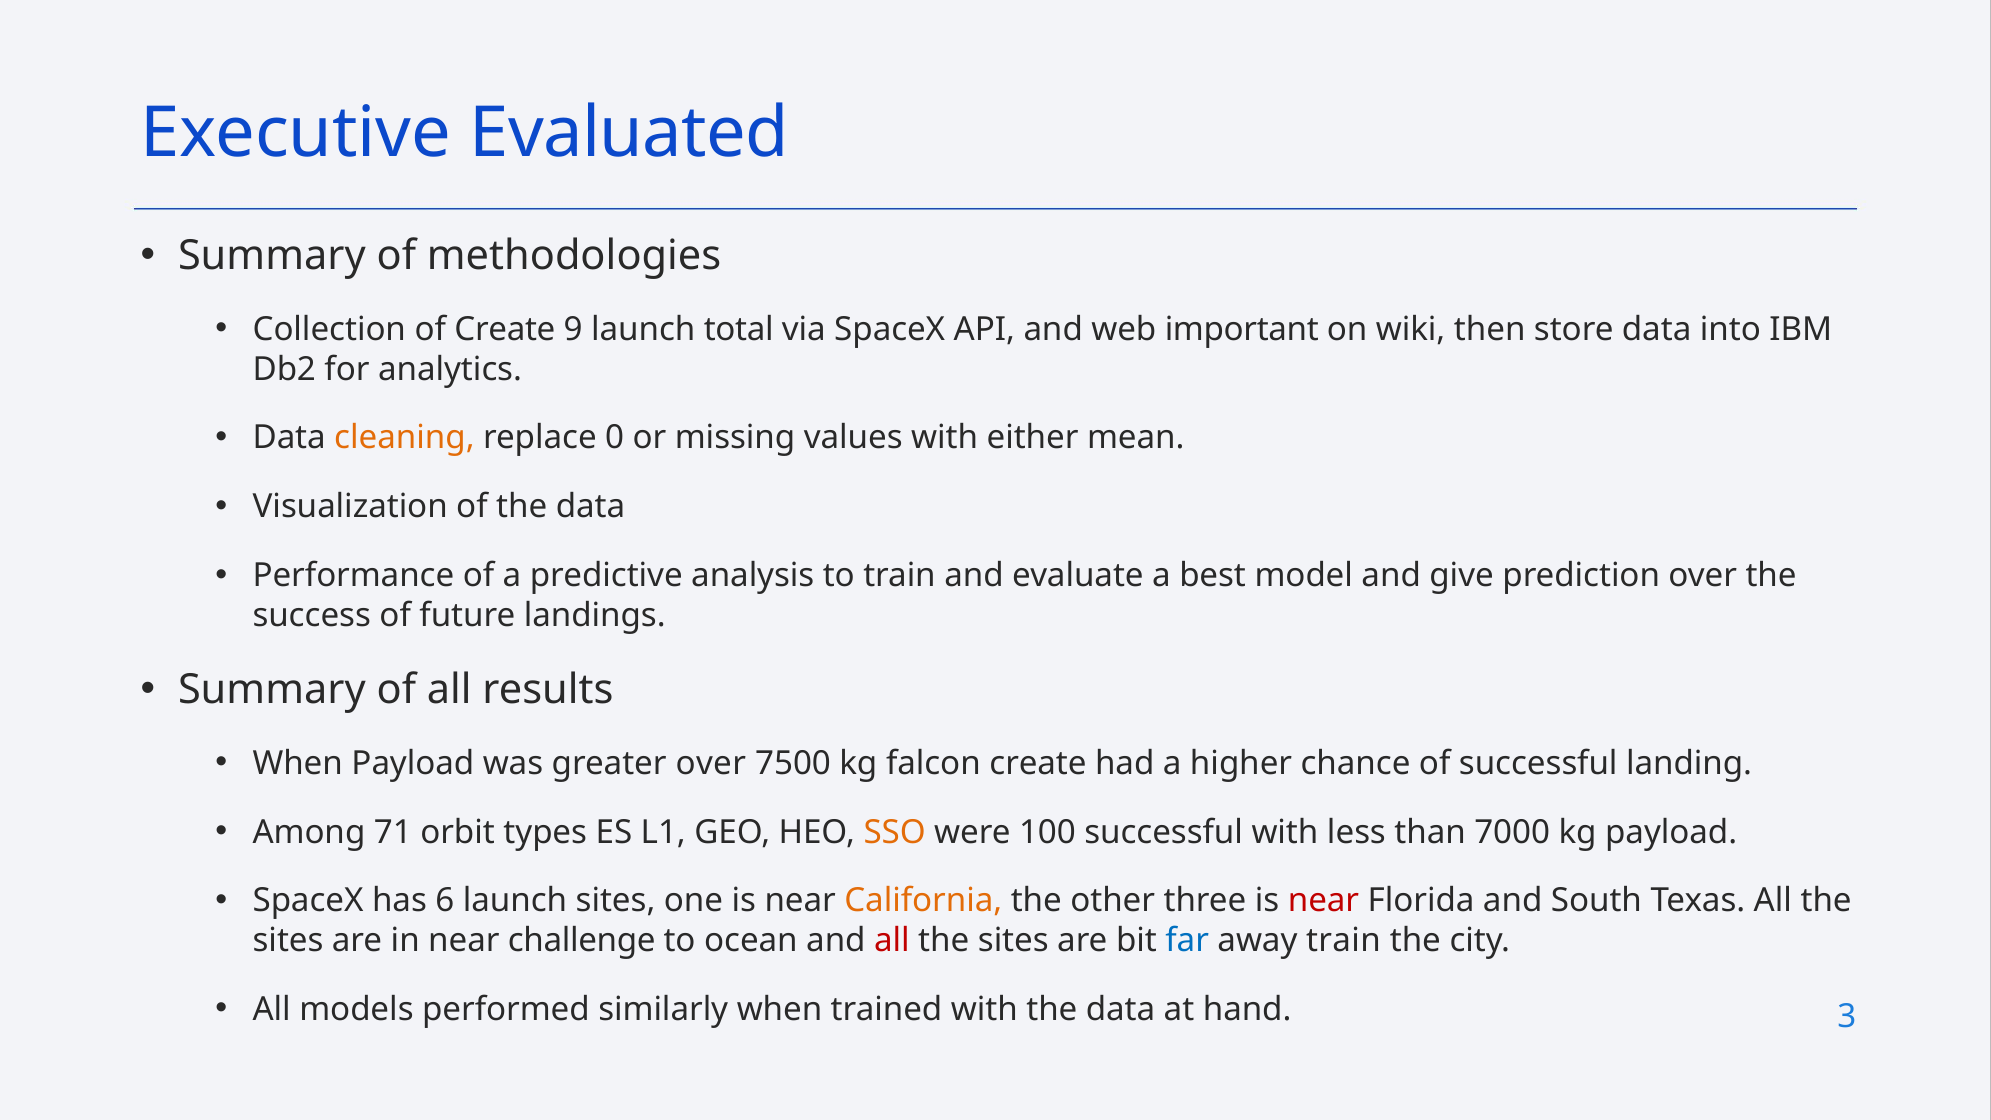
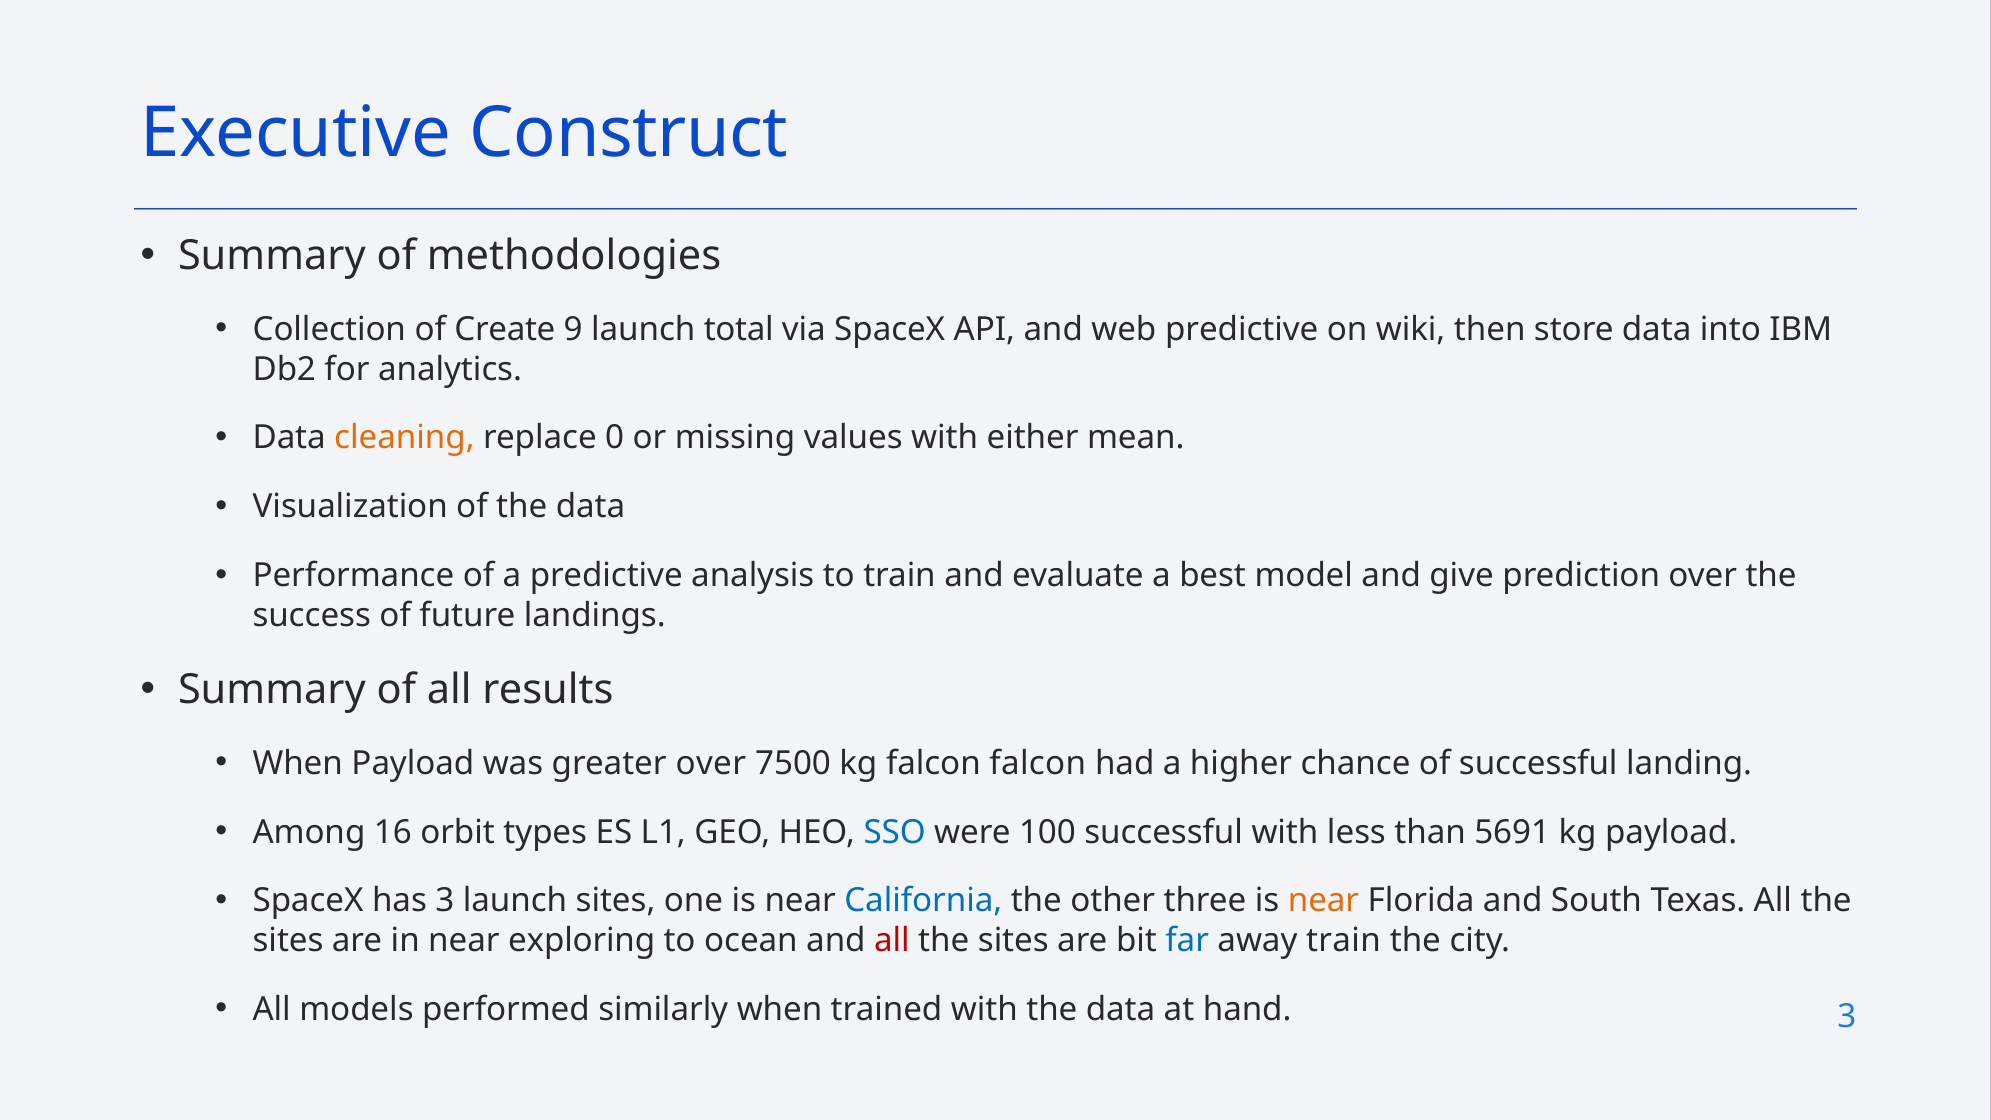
Evaluated: Evaluated -> Construct (629, 133)
web important: important -> predictive (1242, 329)
falcon create: create -> falcon (1038, 763)
71: 71 -> 16 (393, 832)
SSO colour: orange -> blue (895, 832)
7000: 7000 -> 5691 (1512, 832)
has 6: 6 -> 3 (445, 901)
California colour: orange -> blue (923, 901)
near colour: red -> orange (1323, 901)
challenge: challenge -> exploring (582, 941)
